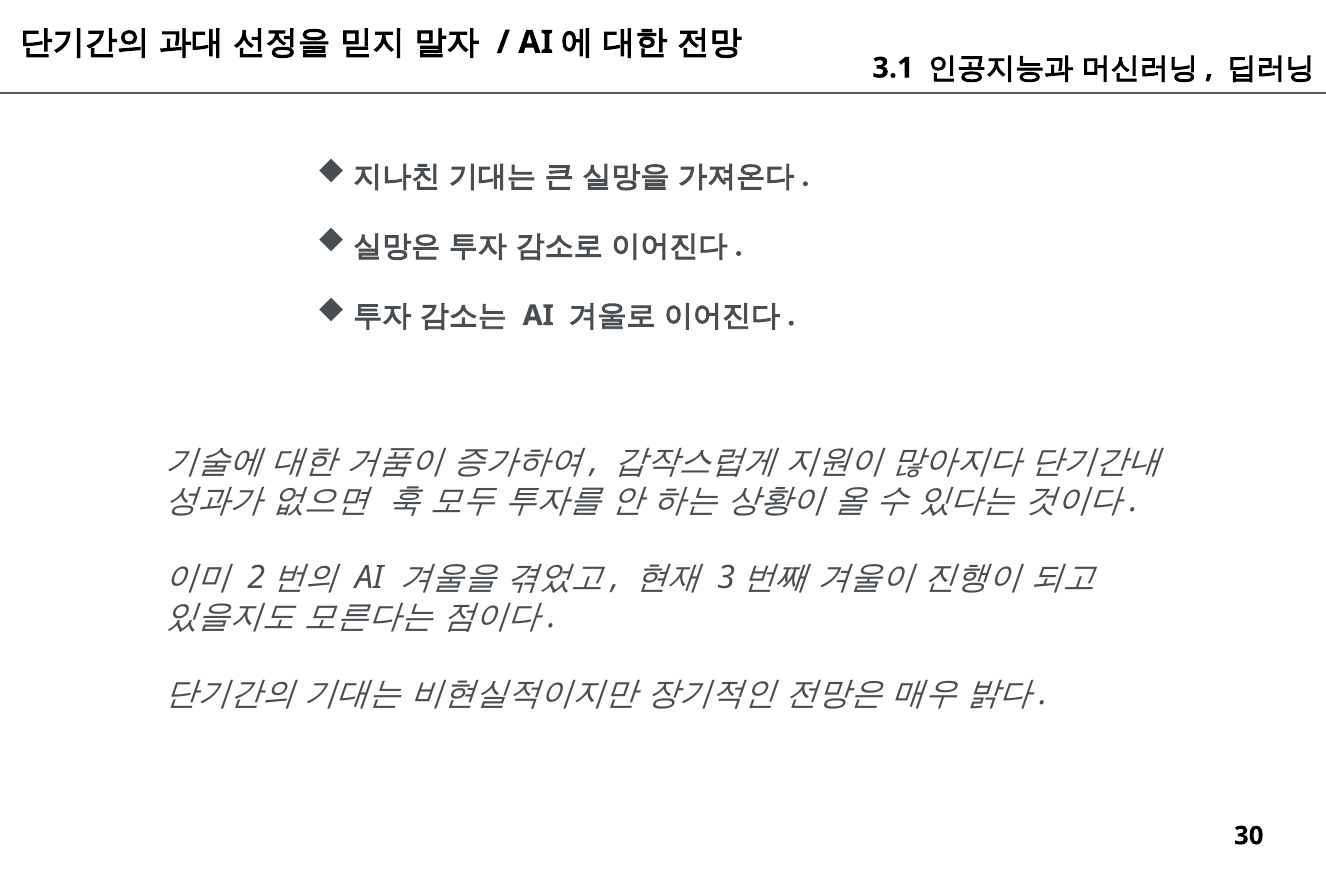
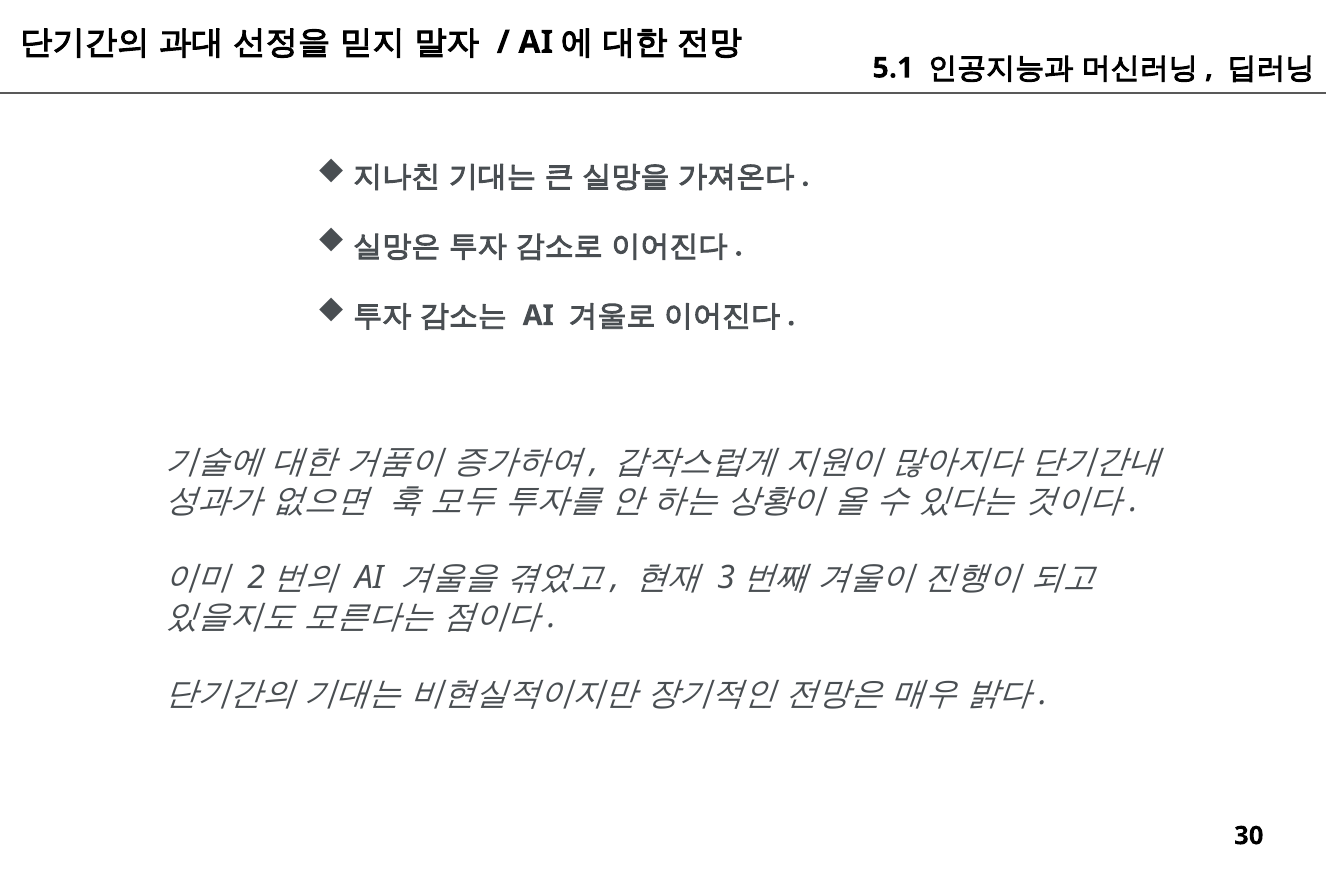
3.1: 3.1 -> 5.1 (893, 68)
